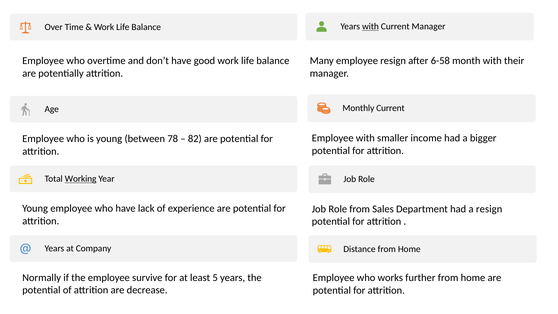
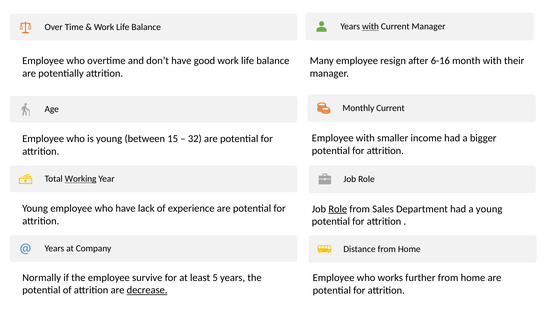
6-58: 6-58 -> 6-16 (440, 61)
78: 78 -> 15 (173, 139)
82: 82 -> 32 (195, 139)
Role underline: none -> present (338, 209)
a resign: resign -> young (489, 209)
decrease underline: none -> present (147, 290)
